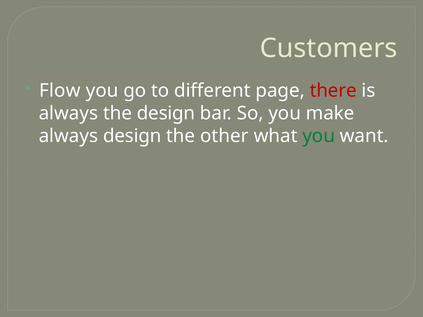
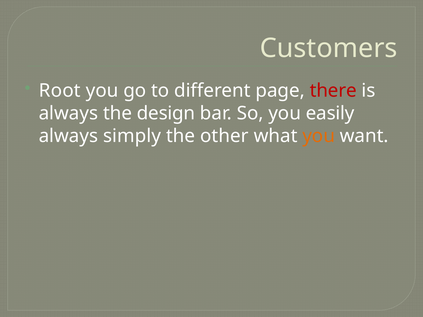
Flow: Flow -> Root (60, 91)
make: make -> easily (330, 113)
always design: design -> simply (132, 136)
you colour: green -> orange (319, 136)
